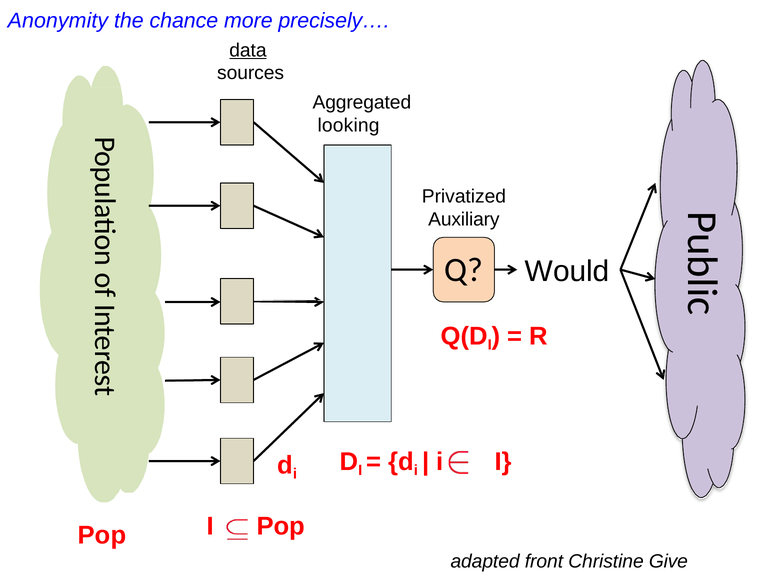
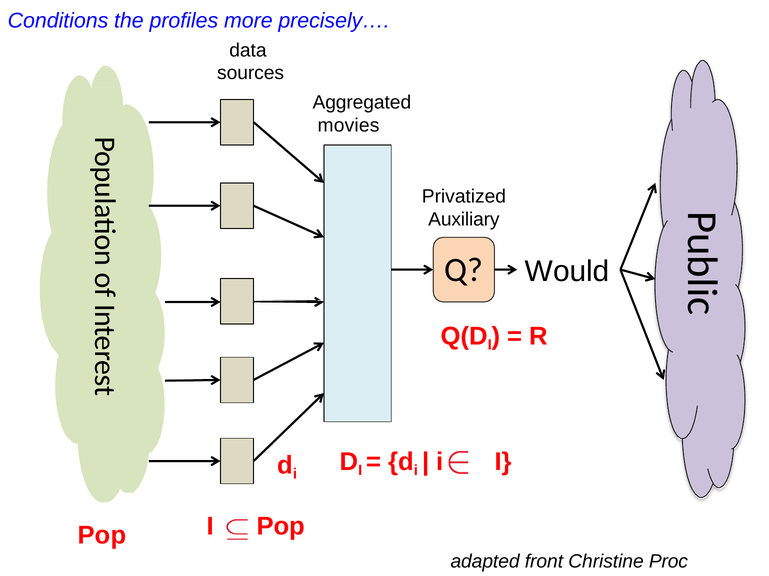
Anonymity: Anonymity -> Conditions (58, 21)
chance: chance -> profiles (184, 21)
data underline: present -> none (248, 50)
looking: looking -> movies (349, 125)
Give: Give -> Proc (668, 562)
